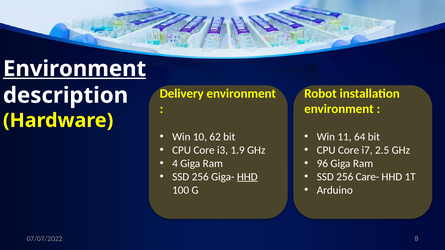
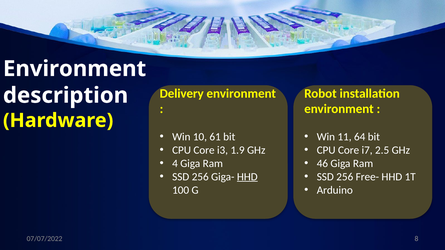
Environment underline: present -> none (75, 69)
62: 62 -> 61 (215, 137)
96: 96 -> 46 (322, 164)
Care-: Care- -> Free- (367, 177)
